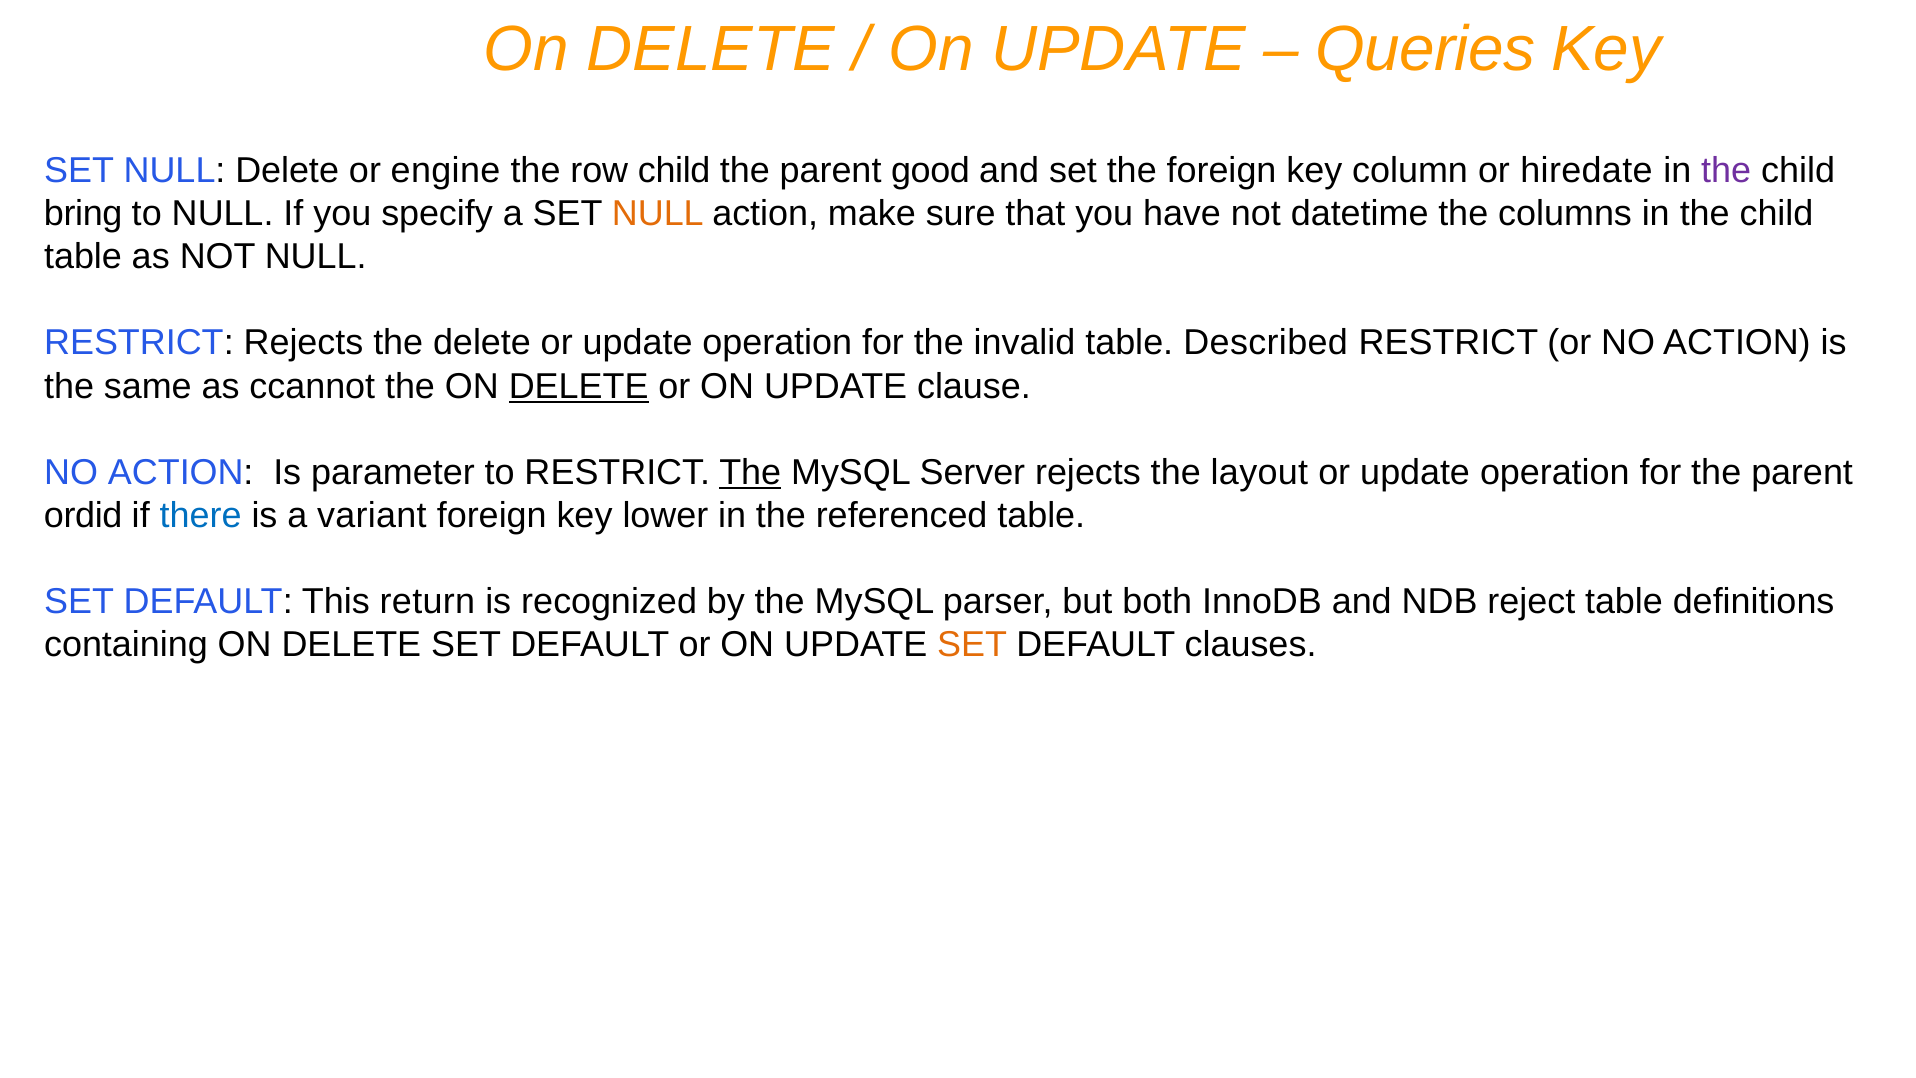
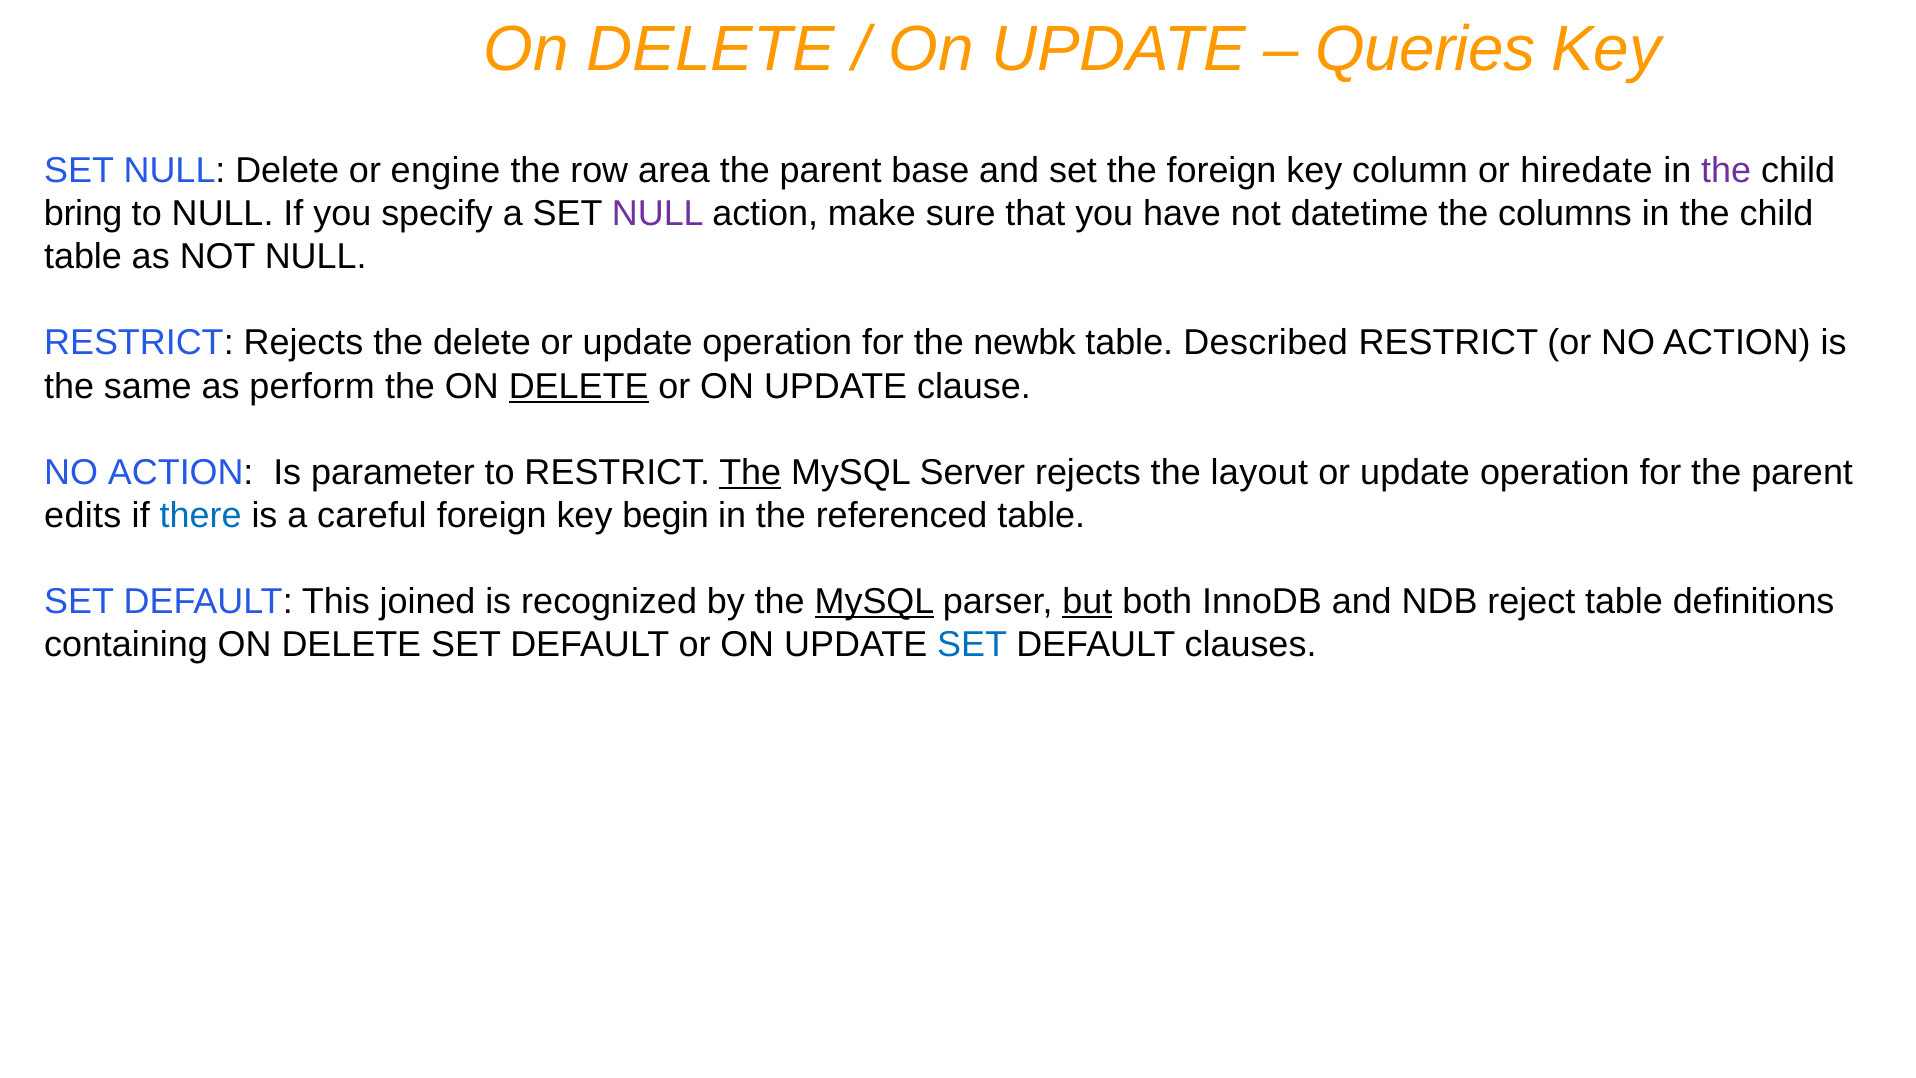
row child: child -> area (674, 171)
good: good -> base (930, 171)
NULL colour: orange -> purple (658, 214)
invalid: invalid -> newbk (1025, 343)
ccannot: ccannot -> perform (312, 386)
ordid: ordid -> edits (83, 515)
variant: variant -> careful (372, 515)
lower: lower -> begin (666, 515)
return: return -> joined (428, 602)
MySQL underline: none -> present (874, 602)
but underline: none -> present (1087, 602)
SET colour: orange -> blue (972, 645)
